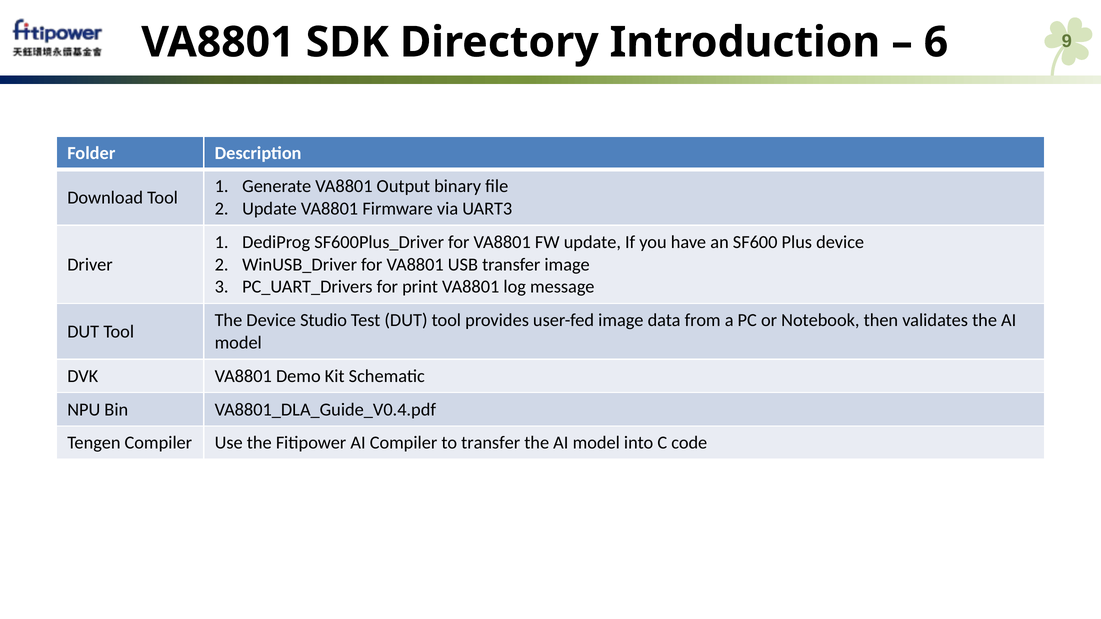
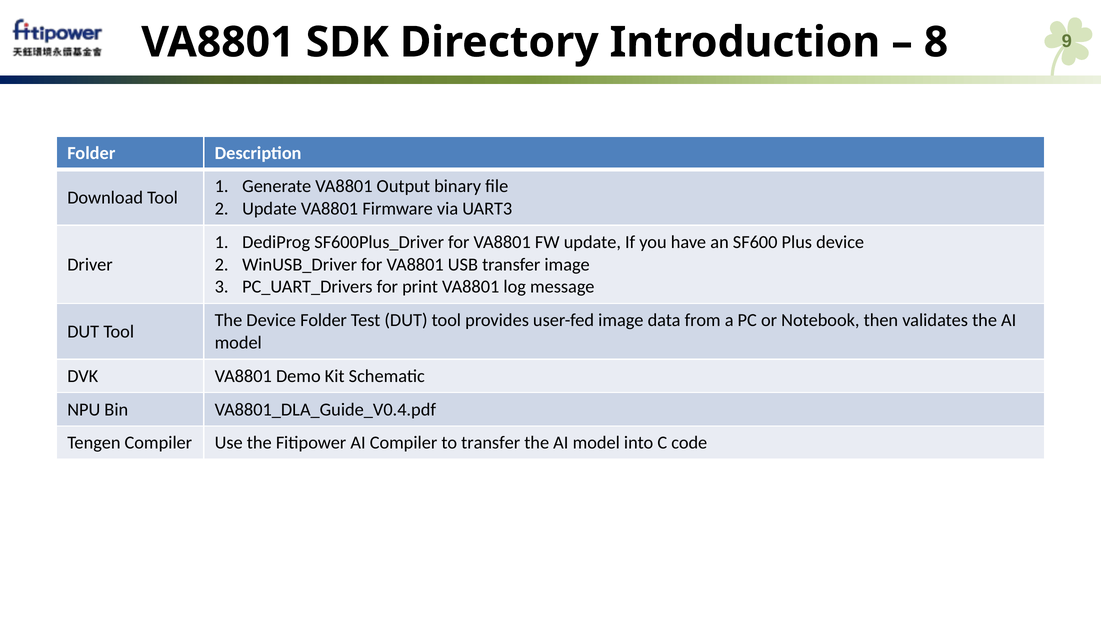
6: 6 -> 8 (936, 42)
Device Studio: Studio -> Folder (324, 320)
